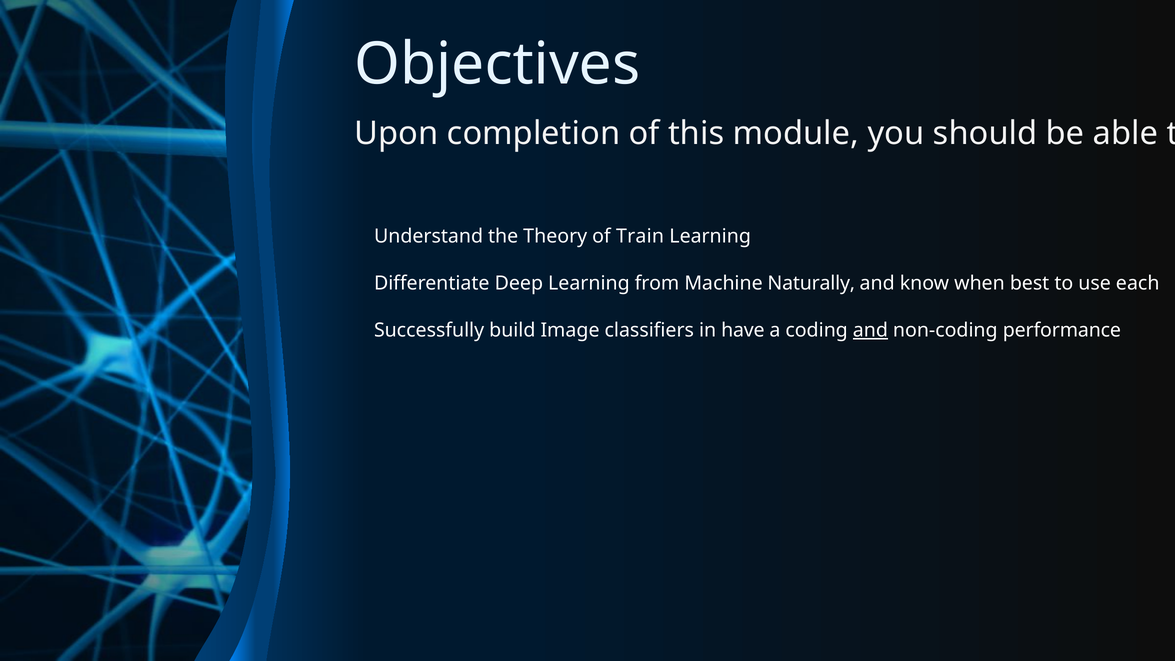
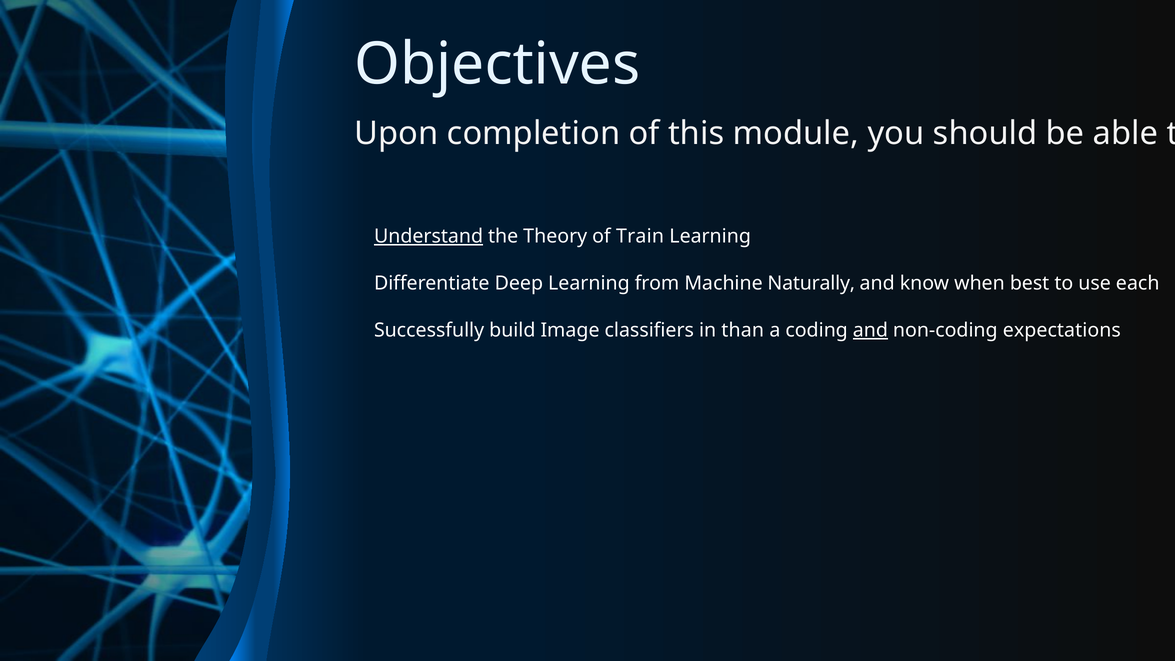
Understand underline: none -> present (429, 236)
have: have -> than (743, 330)
performance: performance -> expectations (1062, 330)
